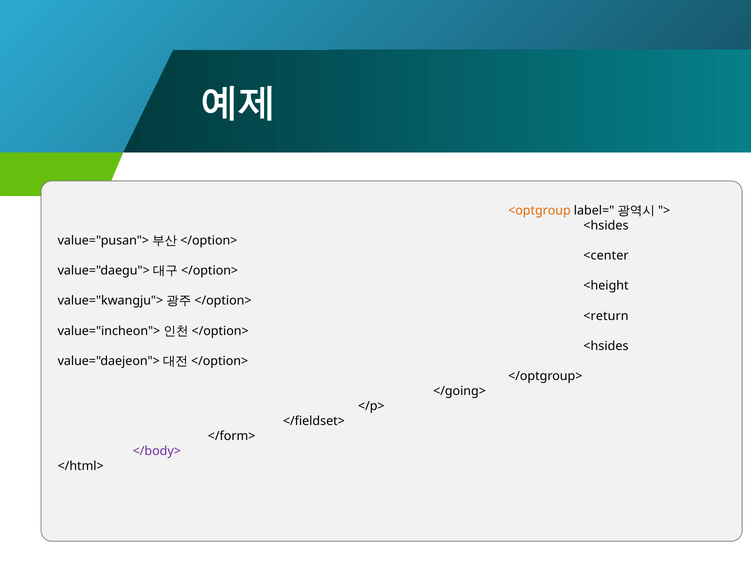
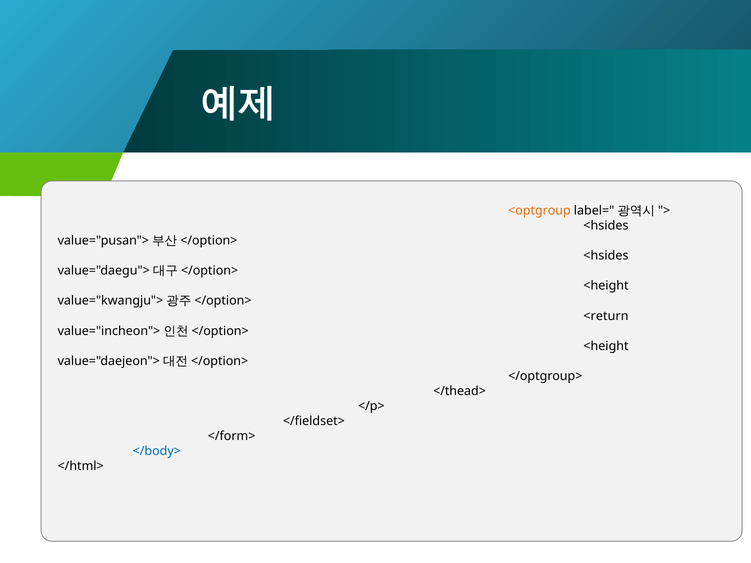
<center: <center -> <hsides (606, 256)
<hsides: <hsides -> <height (606, 346)
</going>: </going> -> </thead> (460, 391)
</body> colour: purple -> blue (157, 451)
